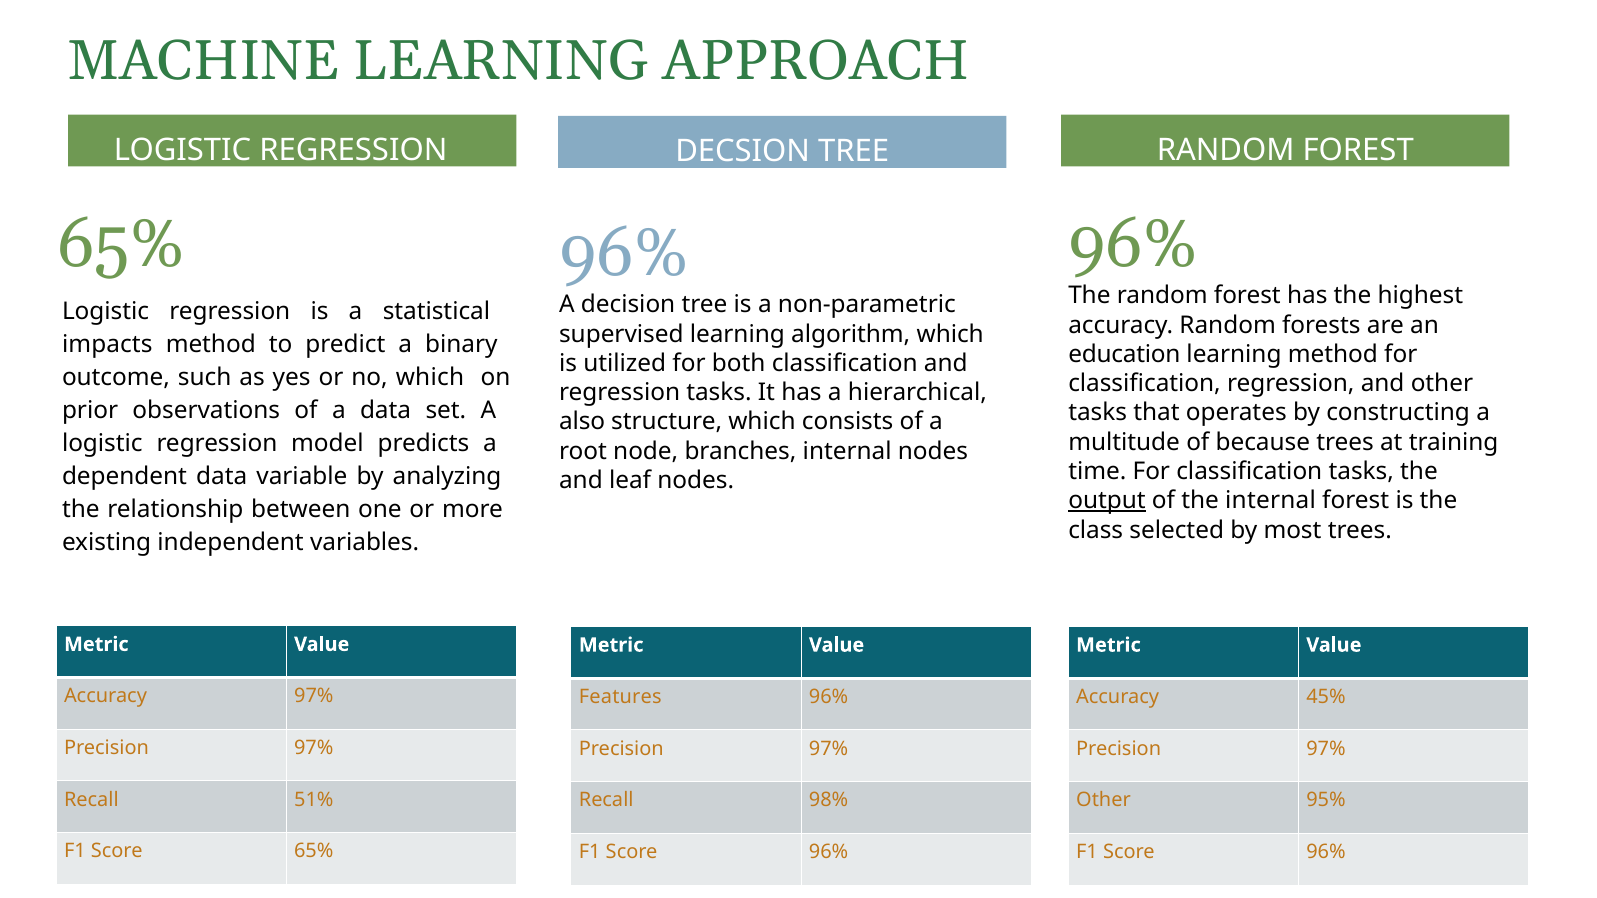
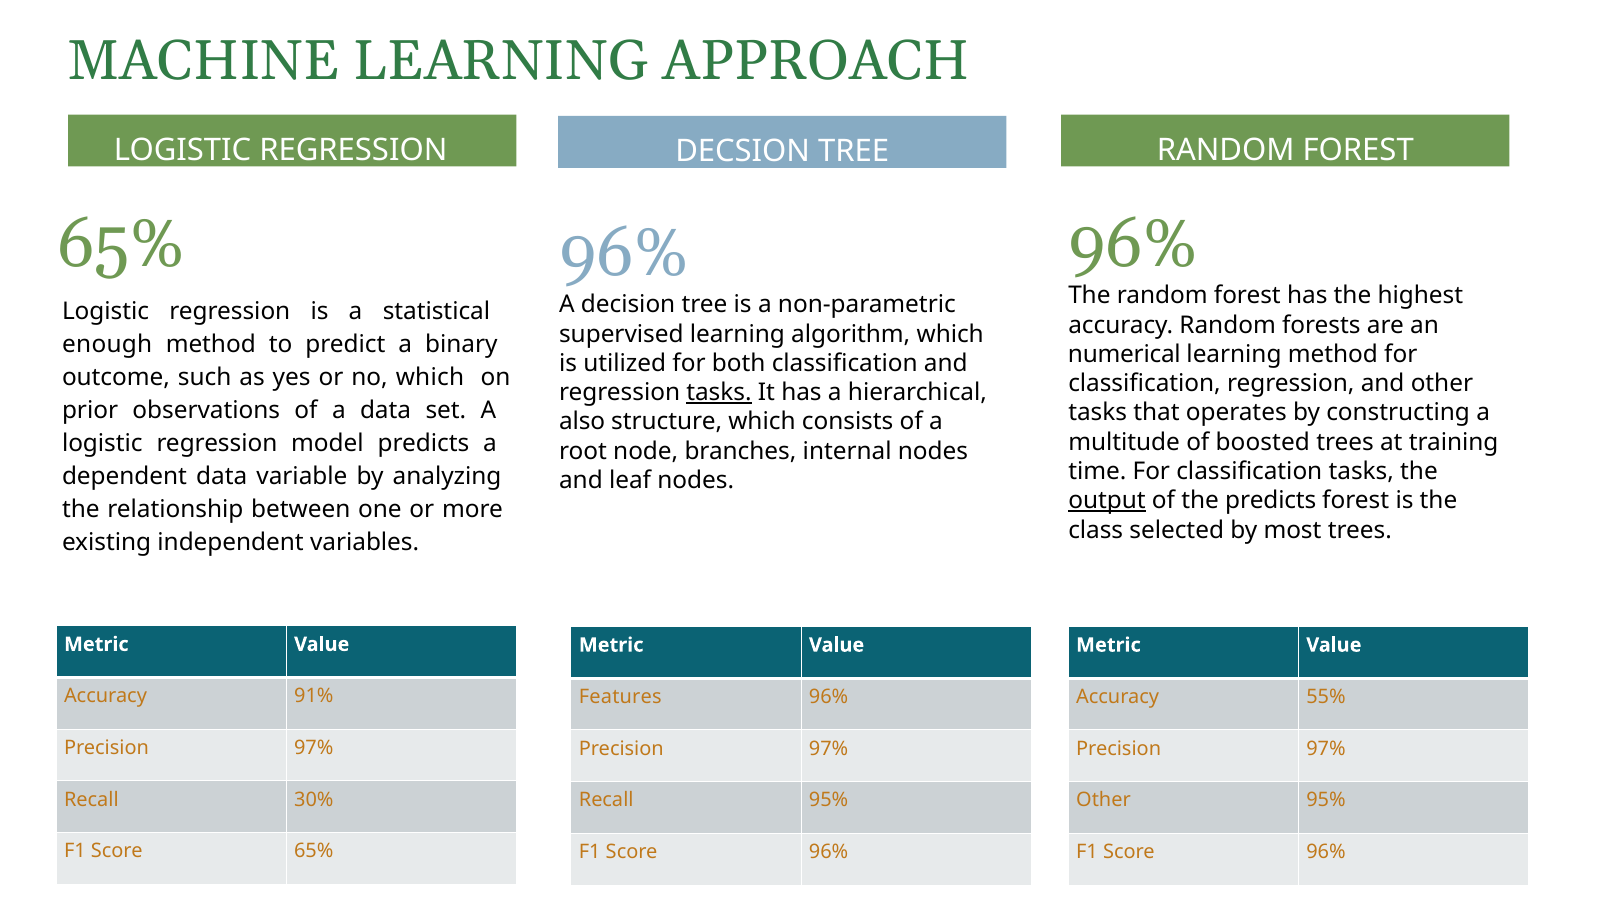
impacts: impacts -> enough (107, 345)
education: education -> numerical (1124, 355)
tasks underline: none -> present (719, 393)
because: because -> boosted (1263, 442)
the internal: internal -> predicts (1271, 501)
Accuracy 97%: 97% -> 91% (314, 696)
45%: 45% -> 55% (1326, 697)
51%: 51% -> 30% (314, 800)
Recall 98%: 98% -> 95% (829, 801)
